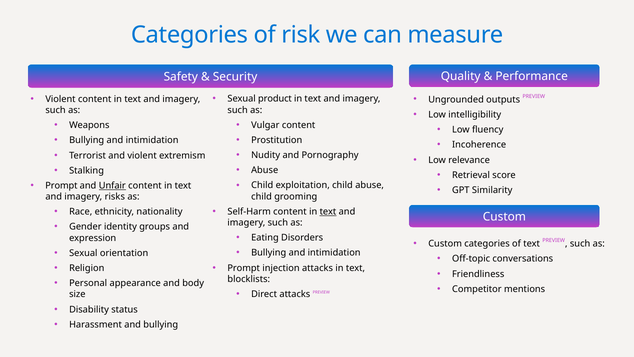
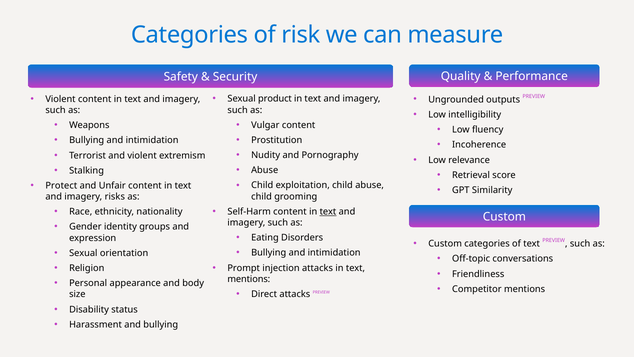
Prompt: Prompt -> Protect (61, 185)
Unfair underline: present -> none (112, 185)
blocklists: blocklists -> mentions (249, 279)
